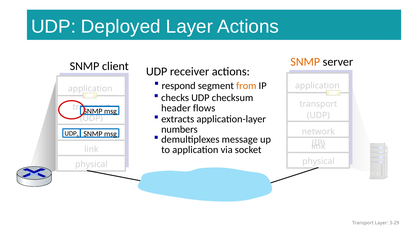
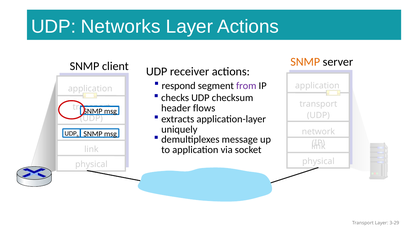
Deployed: Deployed -> Networks (121, 26)
from colour: orange -> purple (246, 86)
numbers: numbers -> uniquely (179, 130)
